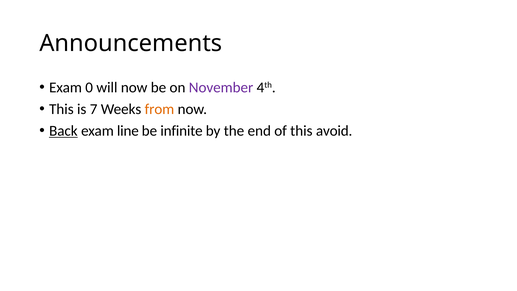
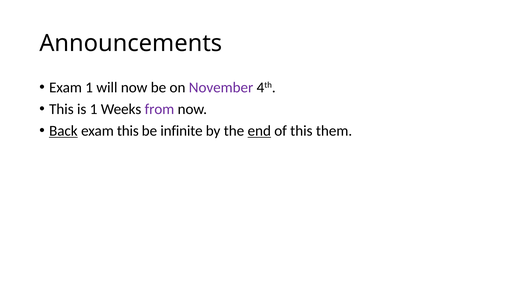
Exam 0: 0 -> 1 (89, 87)
is 7: 7 -> 1 (94, 109)
from colour: orange -> purple (159, 109)
exam line: line -> this (128, 131)
end underline: none -> present (259, 131)
avoid: avoid -> them (334, 131)
